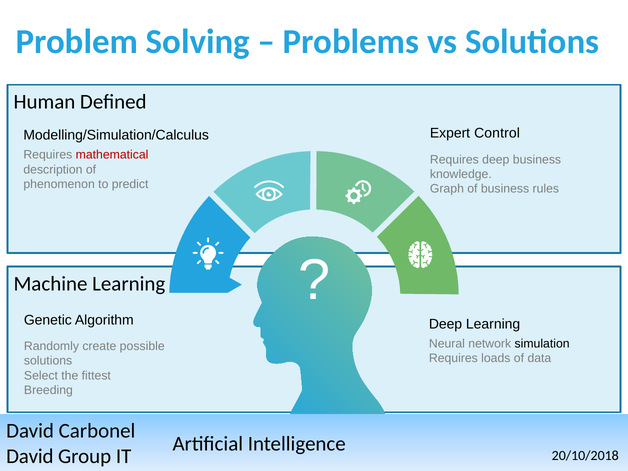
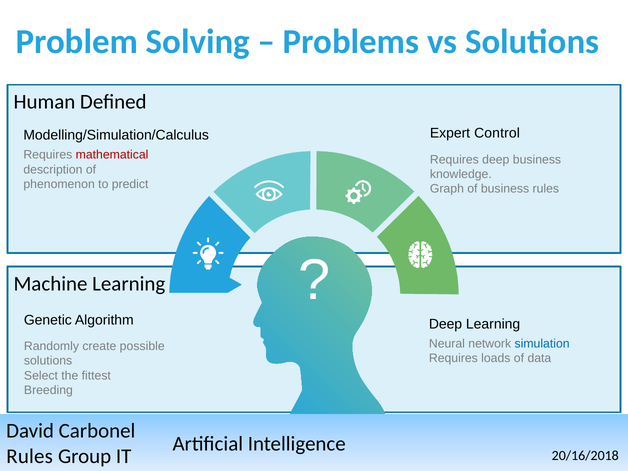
simulation colour: black -> blue (542, 344)
David: David -> Rules (30, 456)
20/10/2018: 20/10/2018 -> 20/16/2018 (585, 456)
